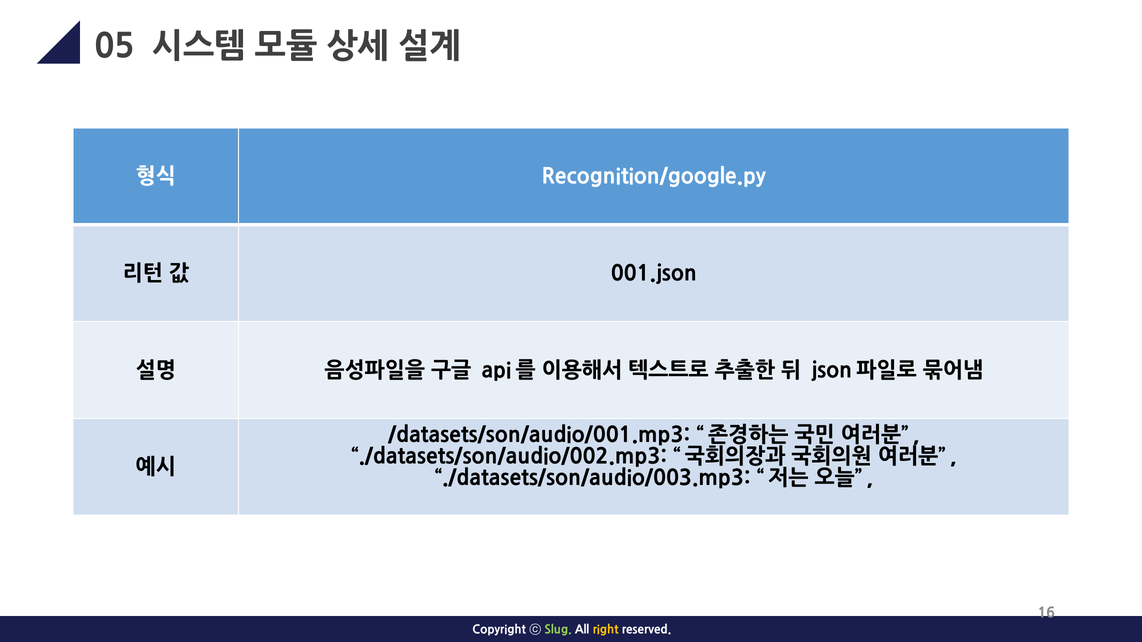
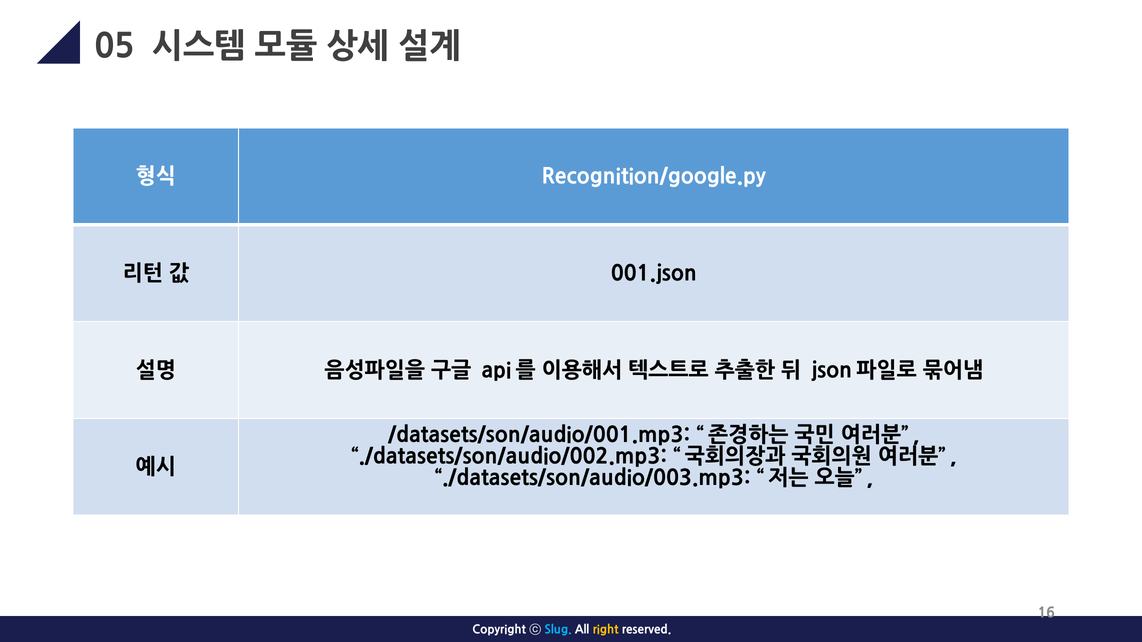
Slug colour: light green -> light blue (558, 630)
